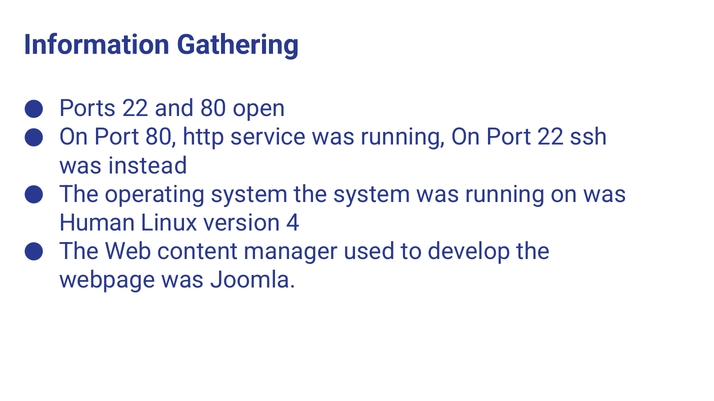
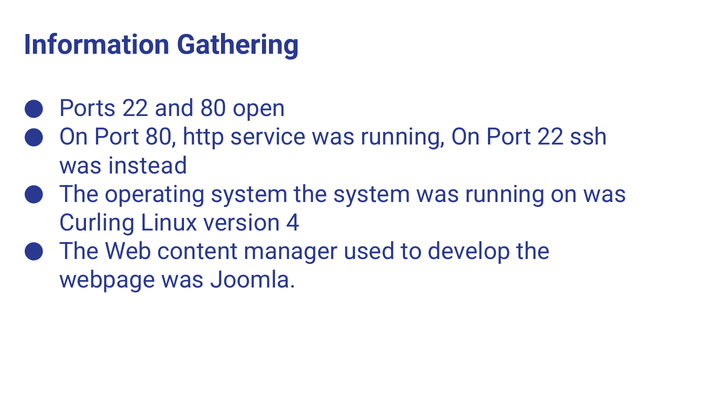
Human: Human -> Curling (97, 223)
